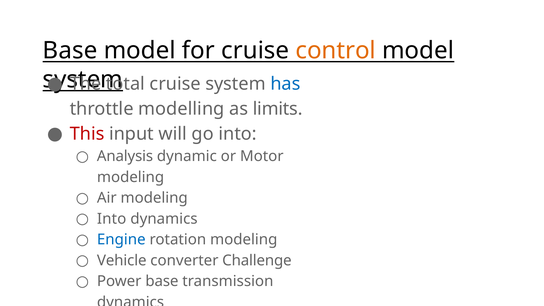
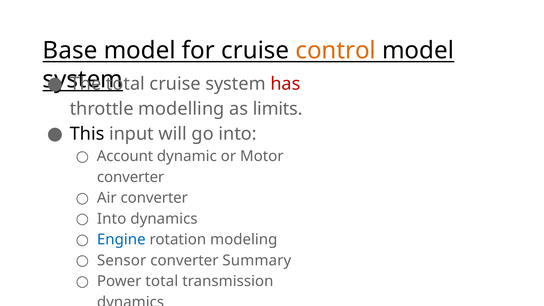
has colour: blue -> red (285, 84)
This colour: red -> black (87, 134)
Analysis: Analysis -> Account (125, 156)
modeling: modeling -> converter (131, 177)
Air modeling: modeling -> converter (154, 198)
Vehicle: Vehicle -> Sensor (122, 260)
Challenge: Challenge -> Summary (257, 260)
Power base: base -> total (162, 281)
